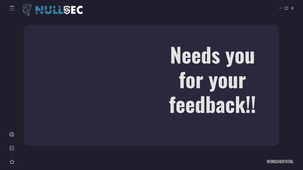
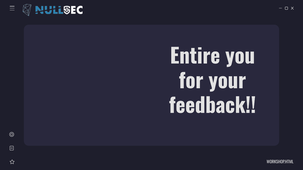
Needs: Needs -> Entire (195, 57)
